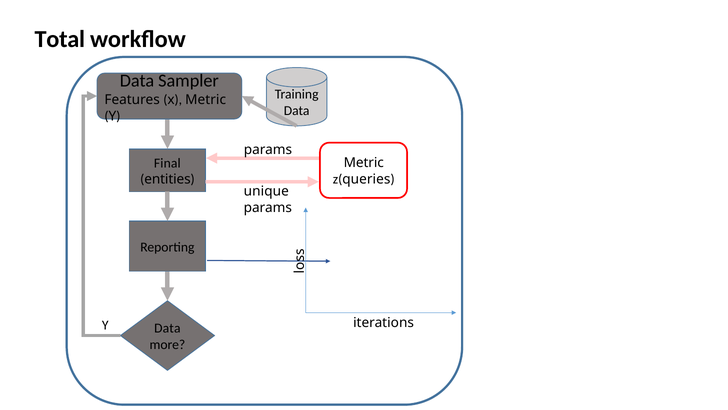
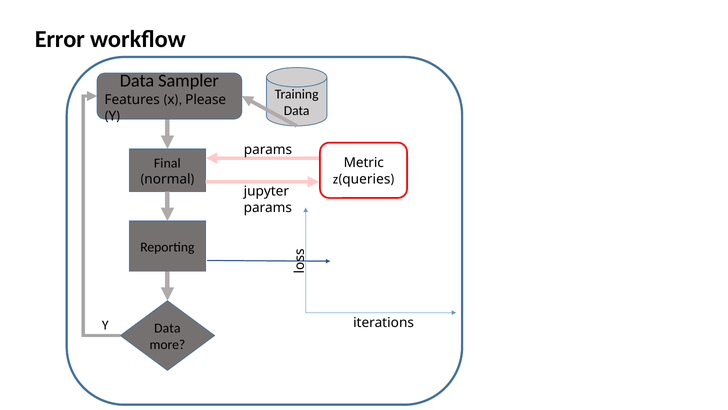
Total: Total -> Error (60, 39)
Metric: Metric -> Please (206, 100)
entities: entities -> normal (167, 179)
unique: unique -> jupyter (266, 191)
